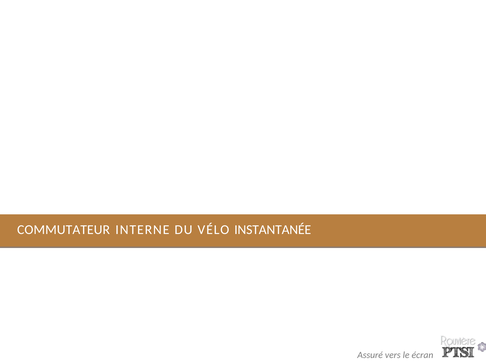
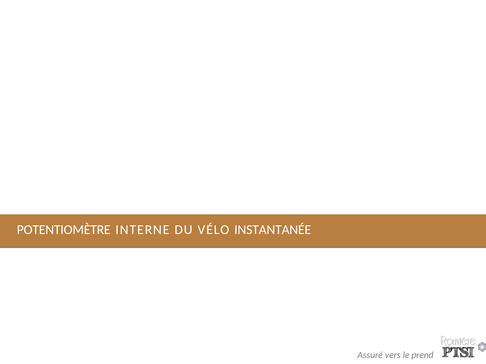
COMMUTATEUR: COMMUTATEUR -> POTENTIOMÈTRE (64, 230)
écran: écran -> prend (423, 356)
